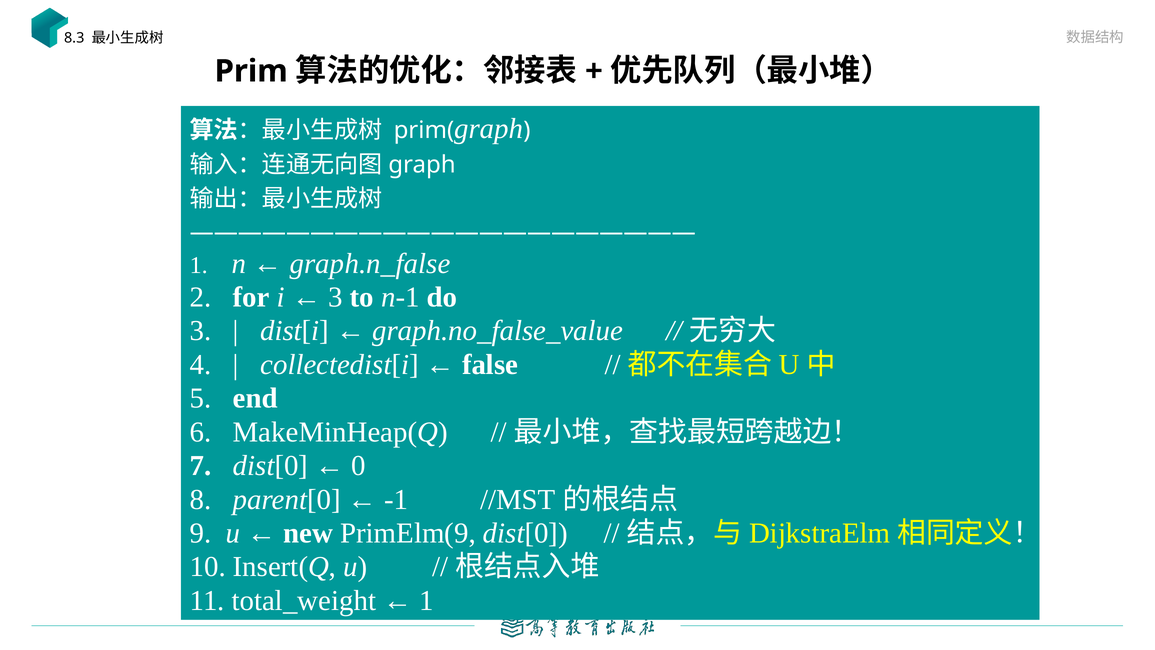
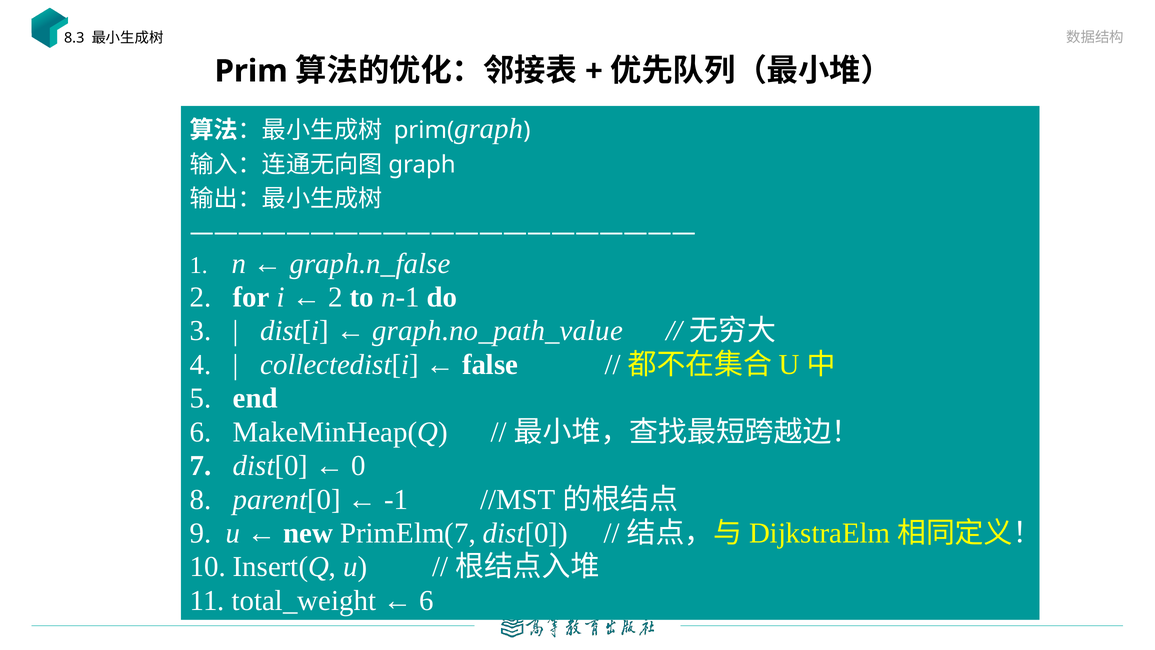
3: 3 -> 2 (335, 297)
graph.no_false_value: graph.no_false_value -> graph.no_path_value (498, 331)
PrimElm(9: PrimElm(9 -> PrimElm(7 (408, 533)
1: 1 -> 6 (426, 600)
